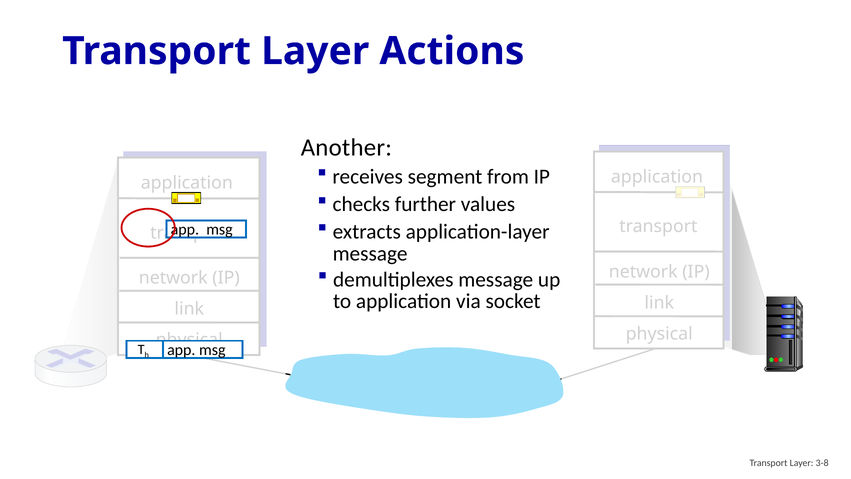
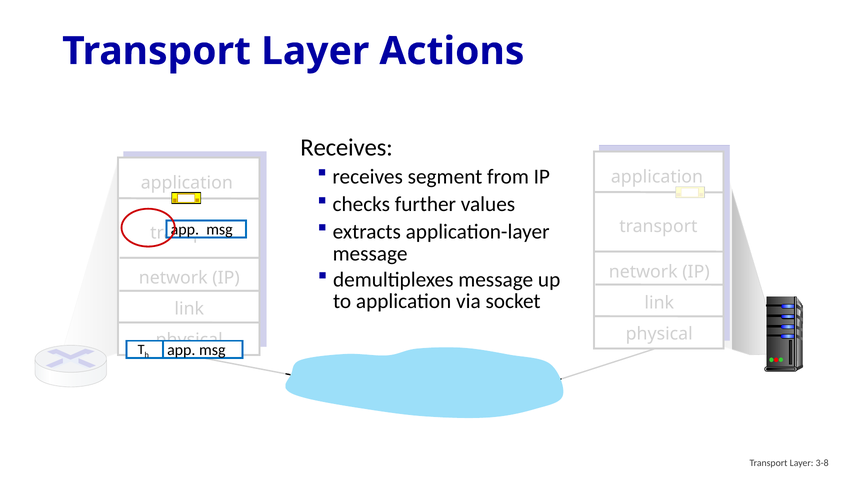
Another: Another -> Receives (347, 148)
